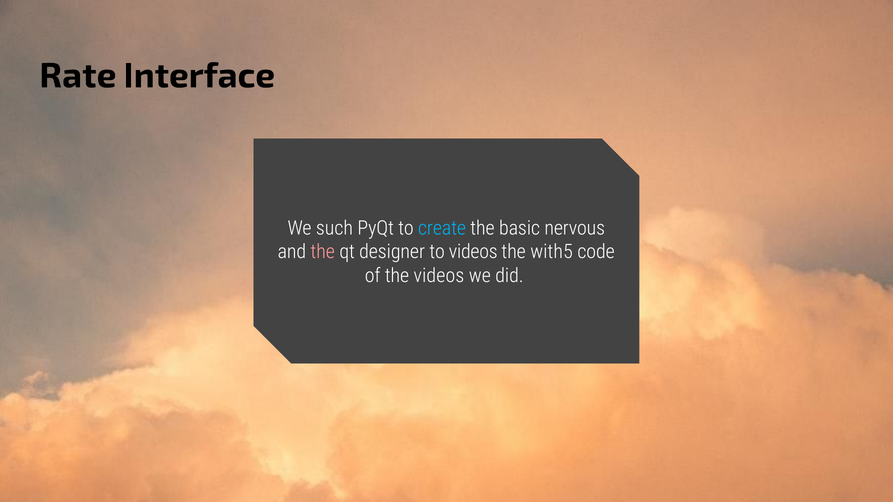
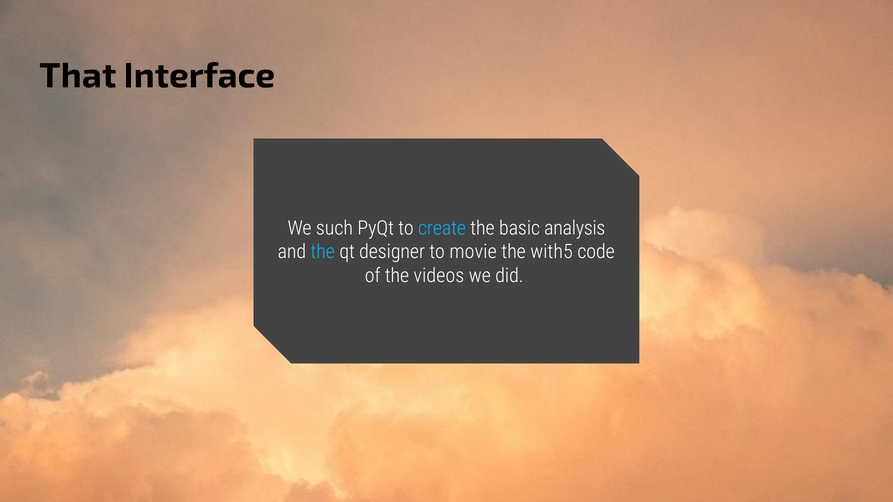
Rate: Rate -> That (78, 76)
nervous: nervous -> analysis (575, 228)
the colour: pink -> light blue (323, 252)
to videos: videos -> movie (473, 252)
